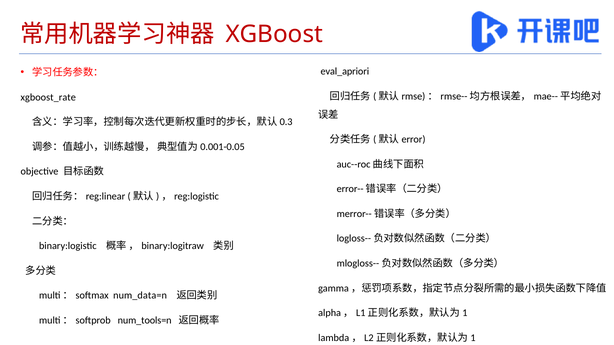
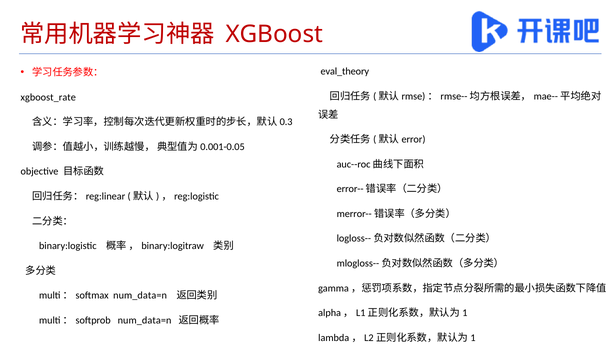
eval_apriori: eval_apriori -> eval_theory (345, 72)
multi：softprob num_tools=n: num_tools=n -> num_data=n (145, 321)
